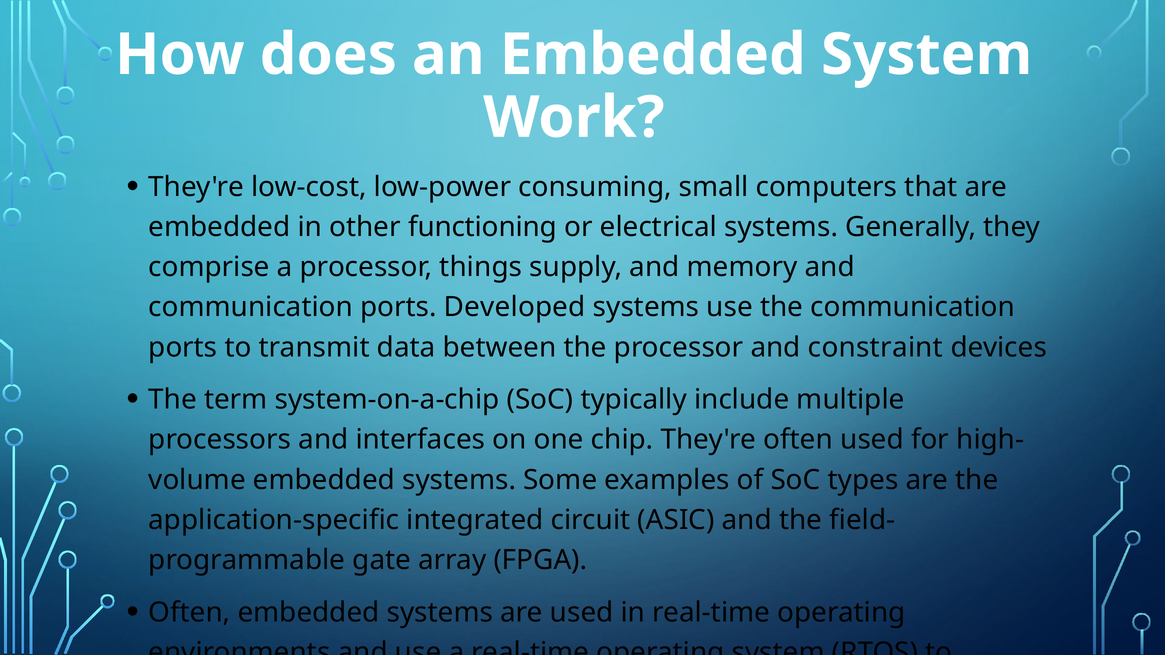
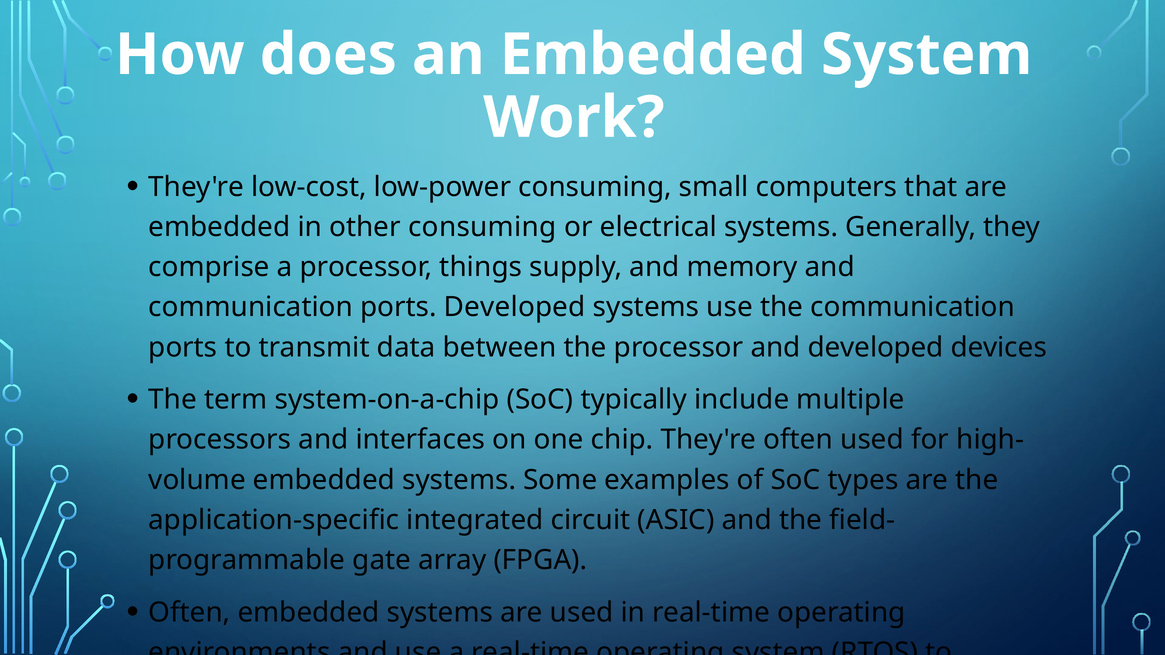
other functioning: functioning -> consuming (482, 227)
and constraint: constraint -> developed (876, 348)
